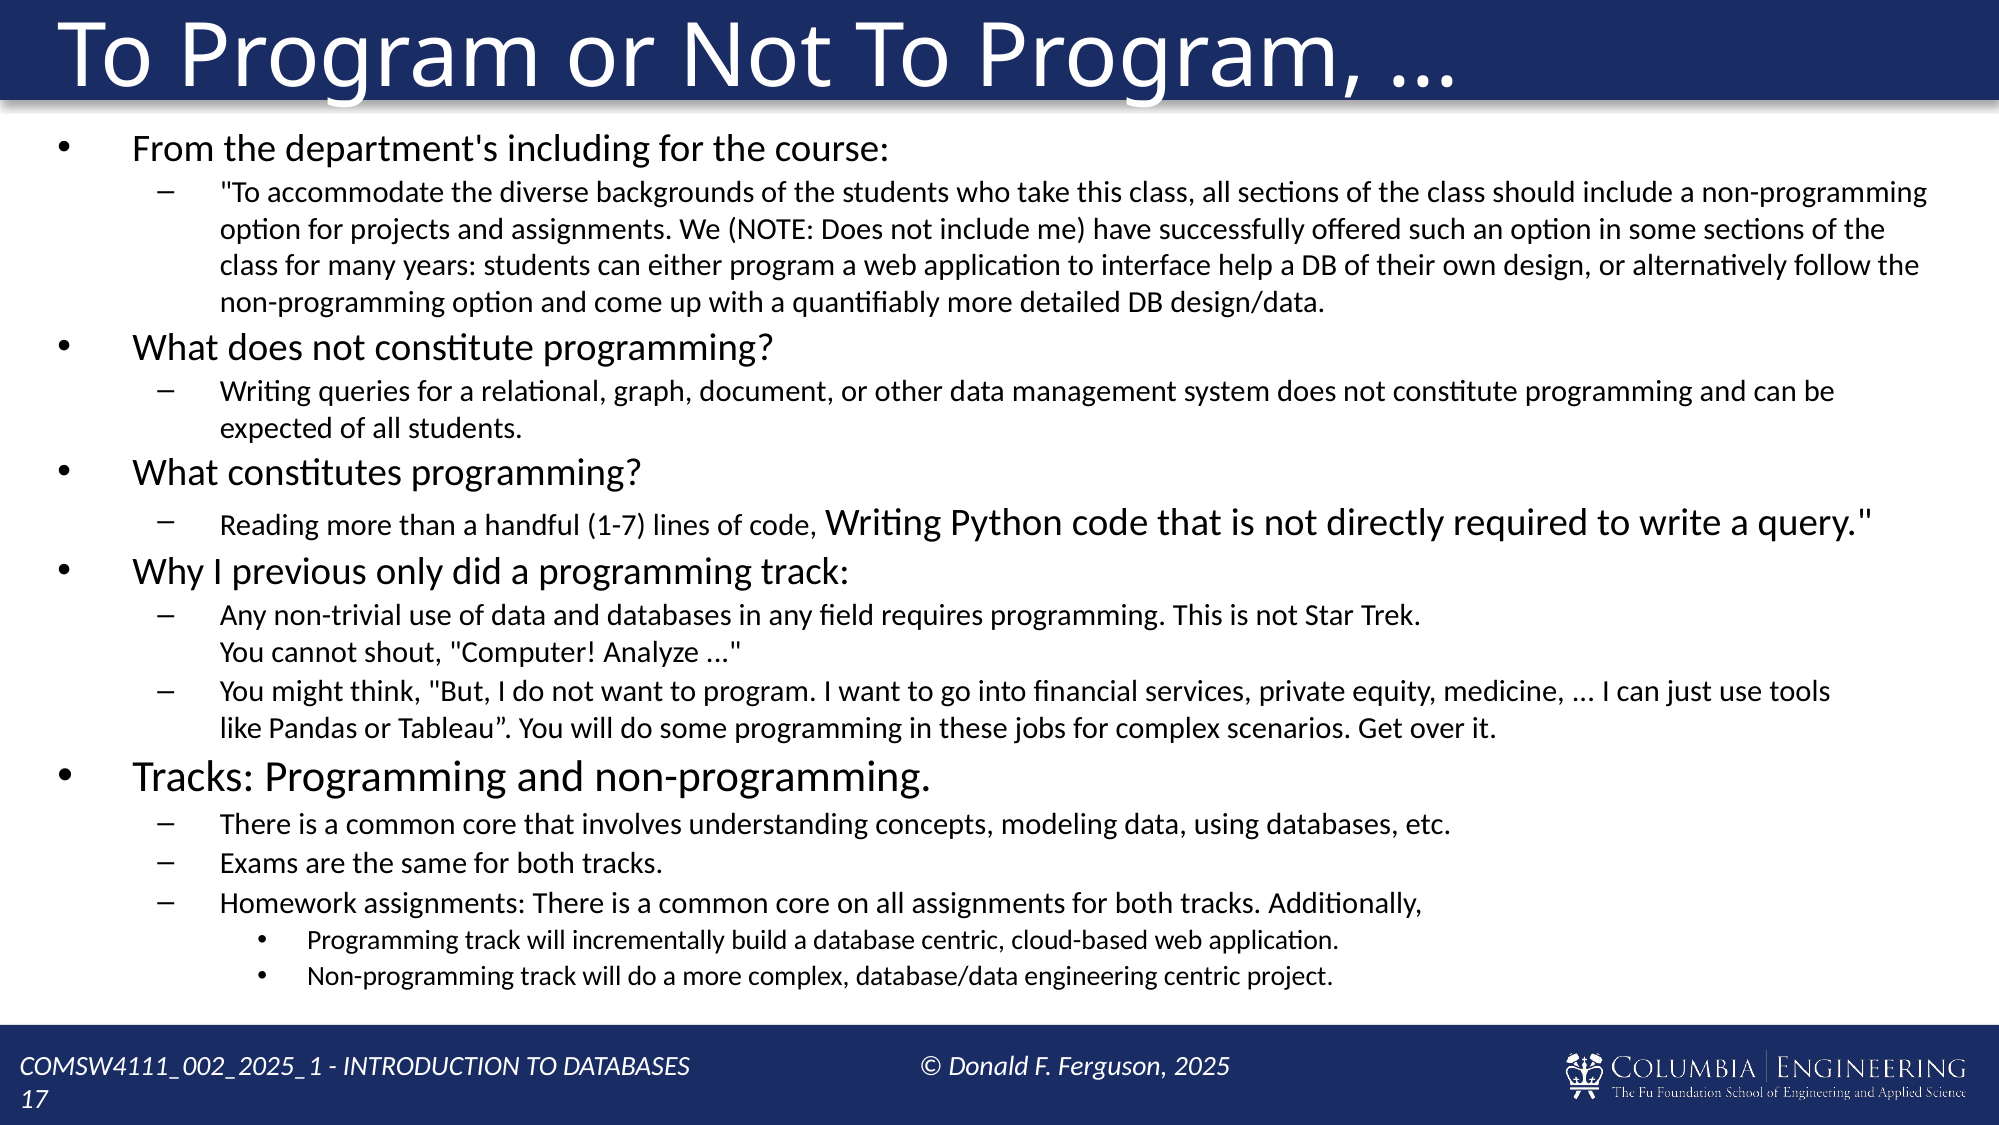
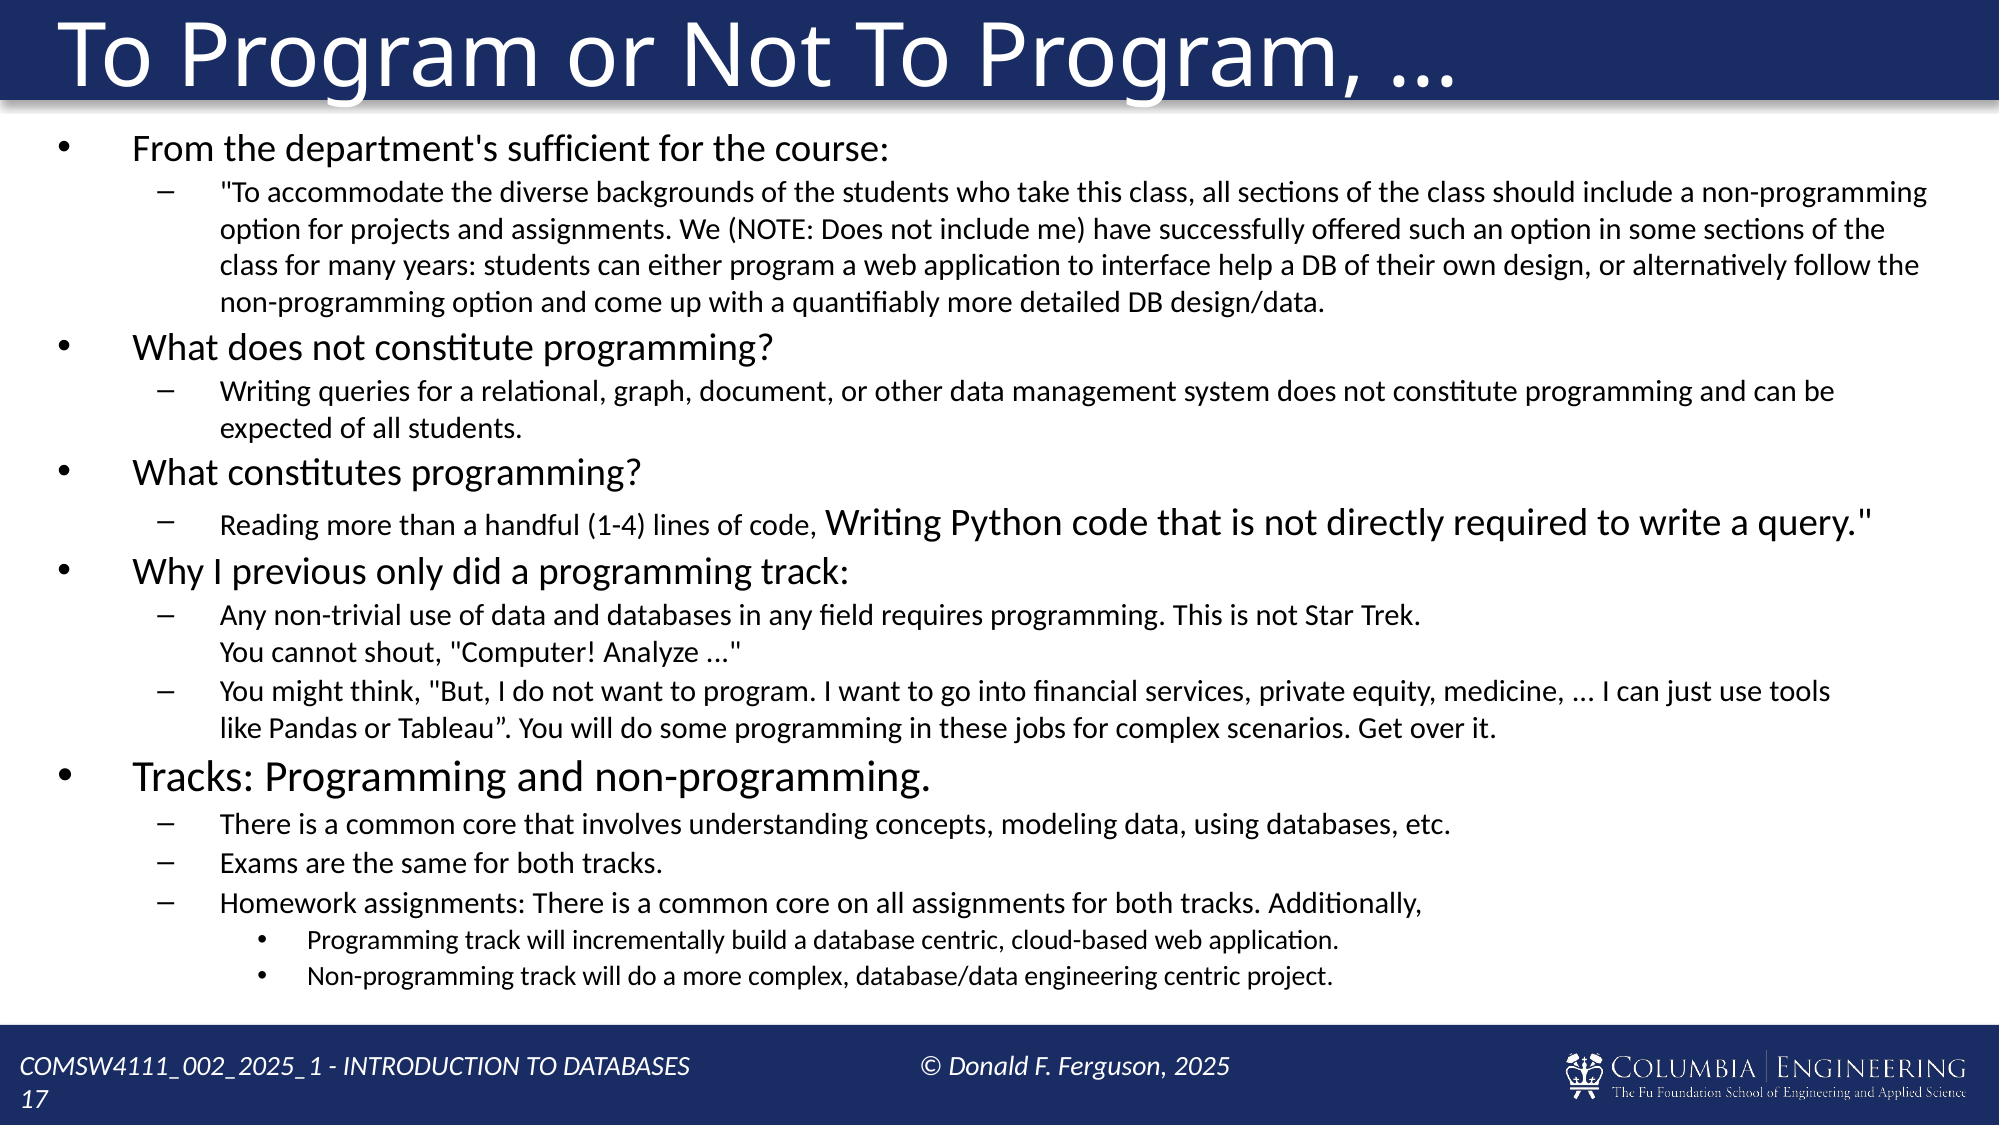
including: including -> sufficient (579, 148)
1-7: 1-7 -> 1-4 (616, 525)
